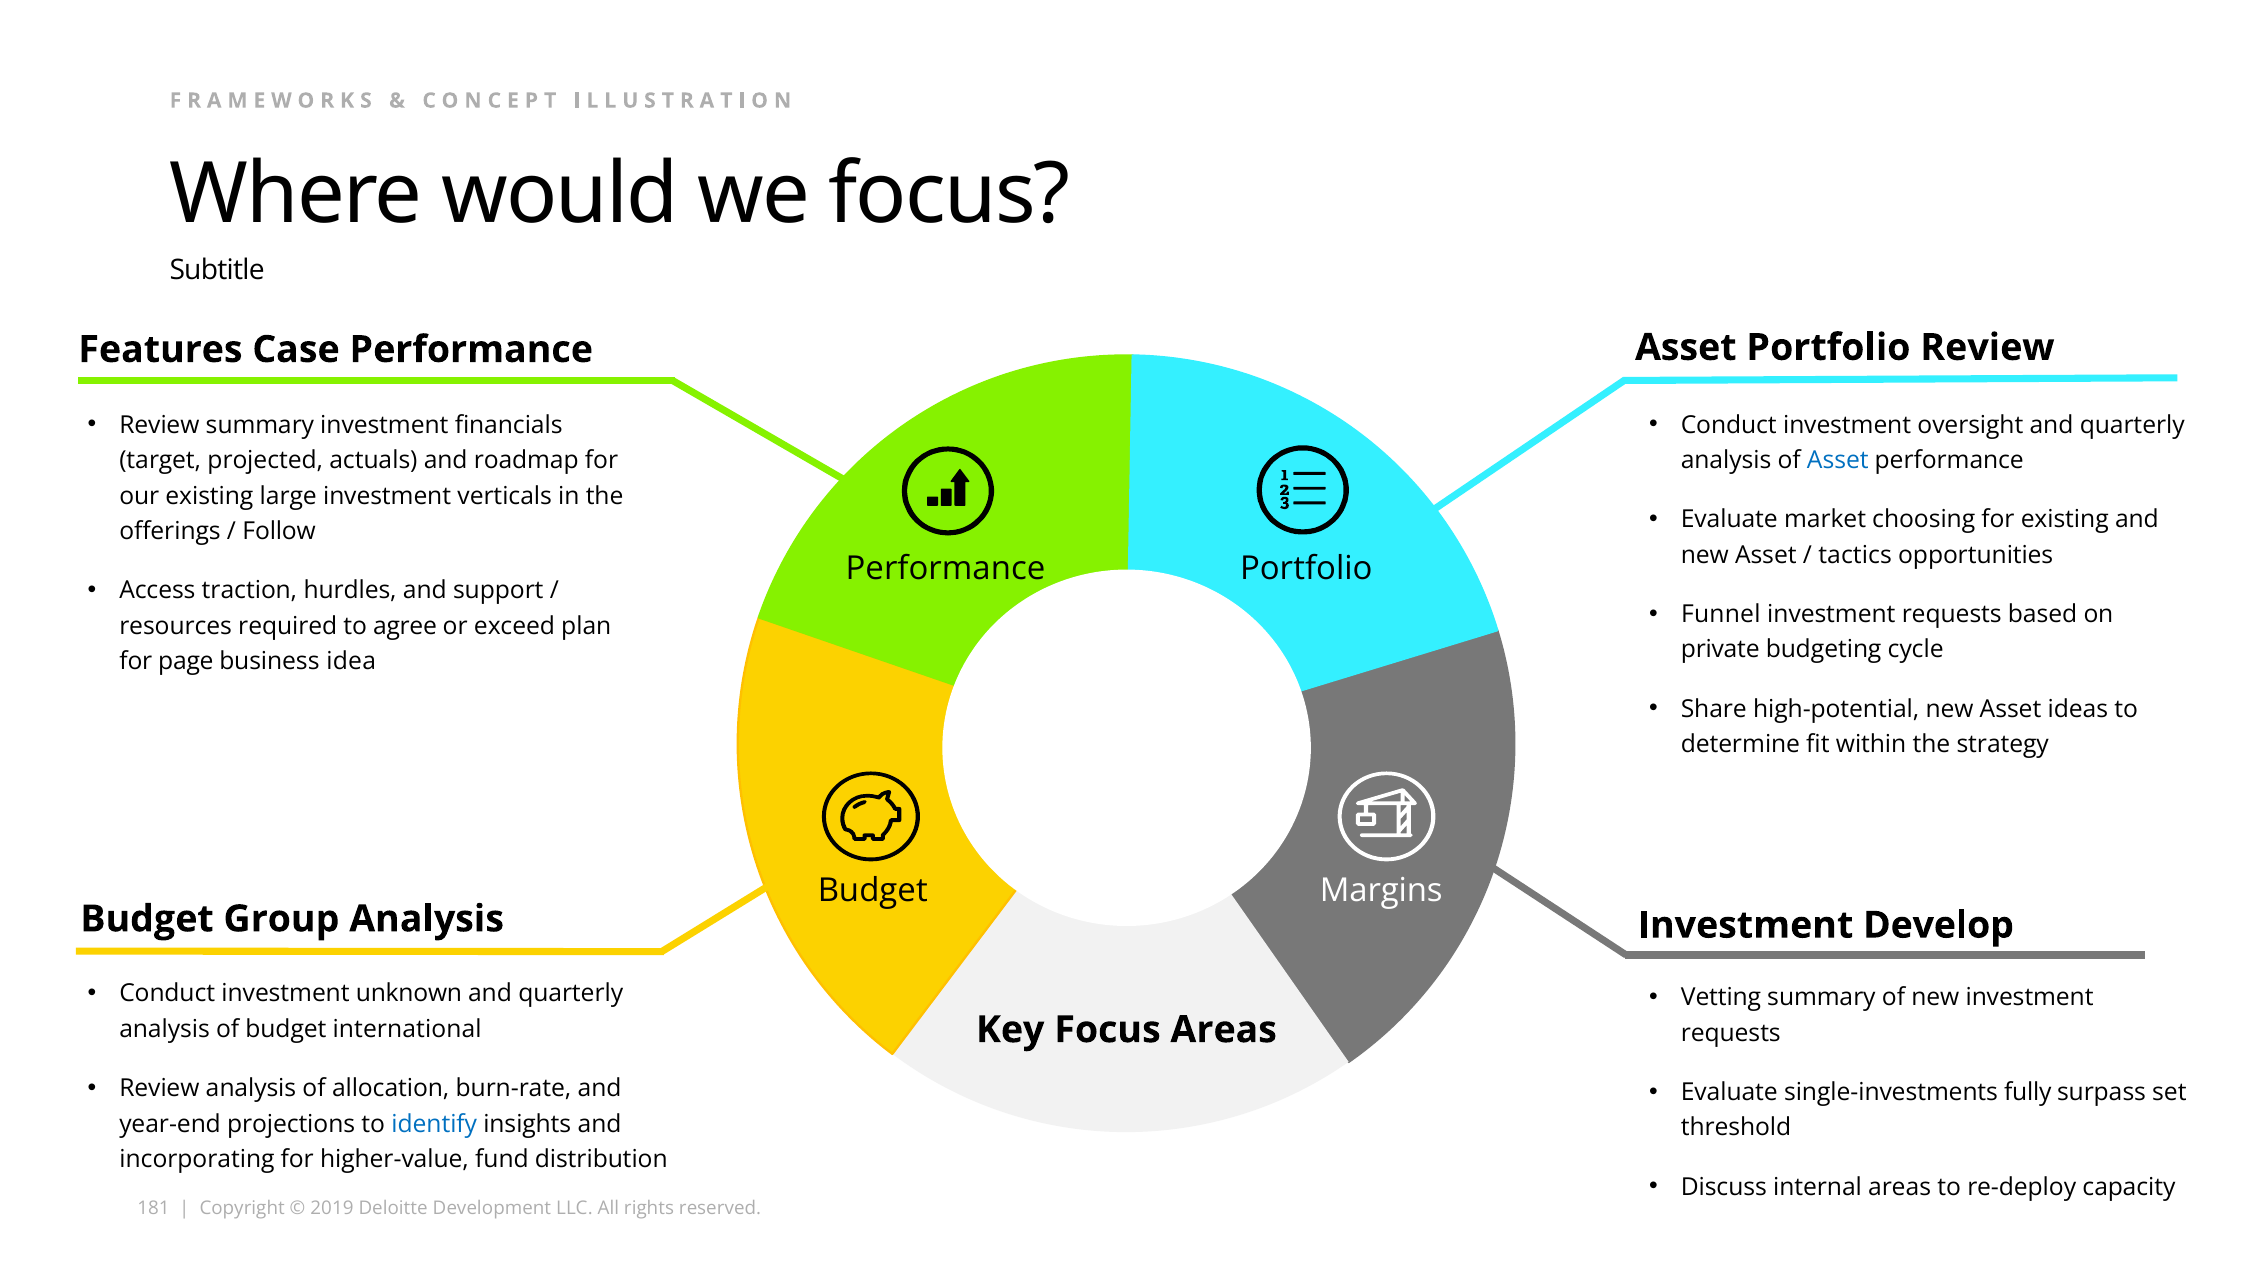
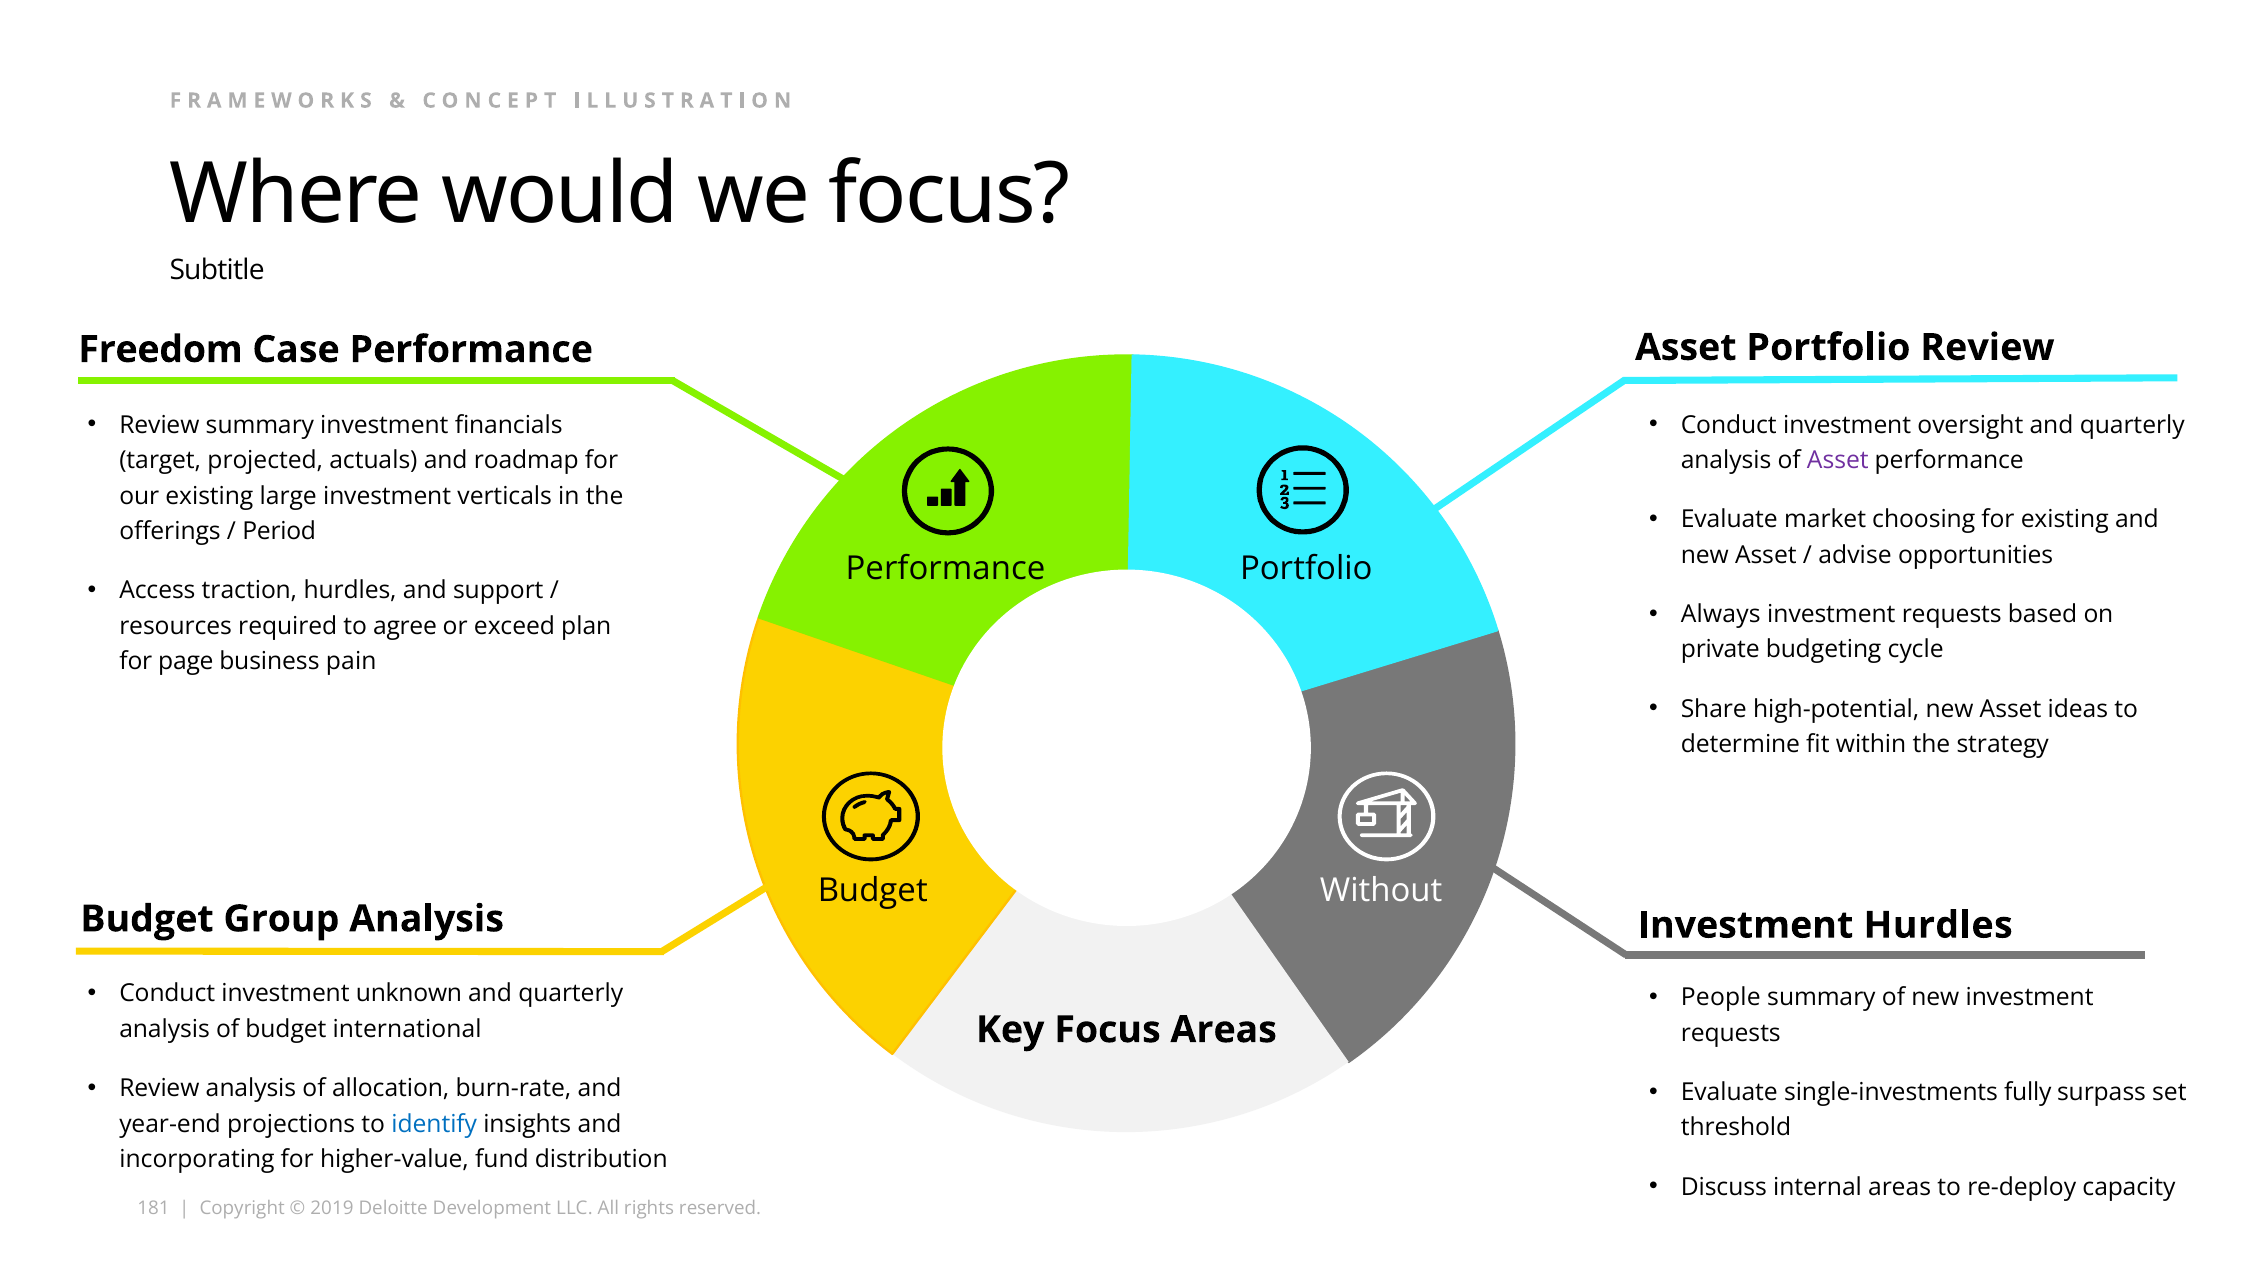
Features: Features -> Freedom (161, 350)
Asset colour: blue -> purple (1838, 461)
Follow: Follow -> Period (279, 531)
tactics: tactics -> advise (1855, 555)
Funnel: Funnel -> Always (1721, 614)
idea: idea -> pain (351, 662)
Margins: Margins -> Without (1381, 891)
Investment Develop: Develop -> Hurdles (1938, 925)
Vetting: Vetting -> People (1721, 998)
